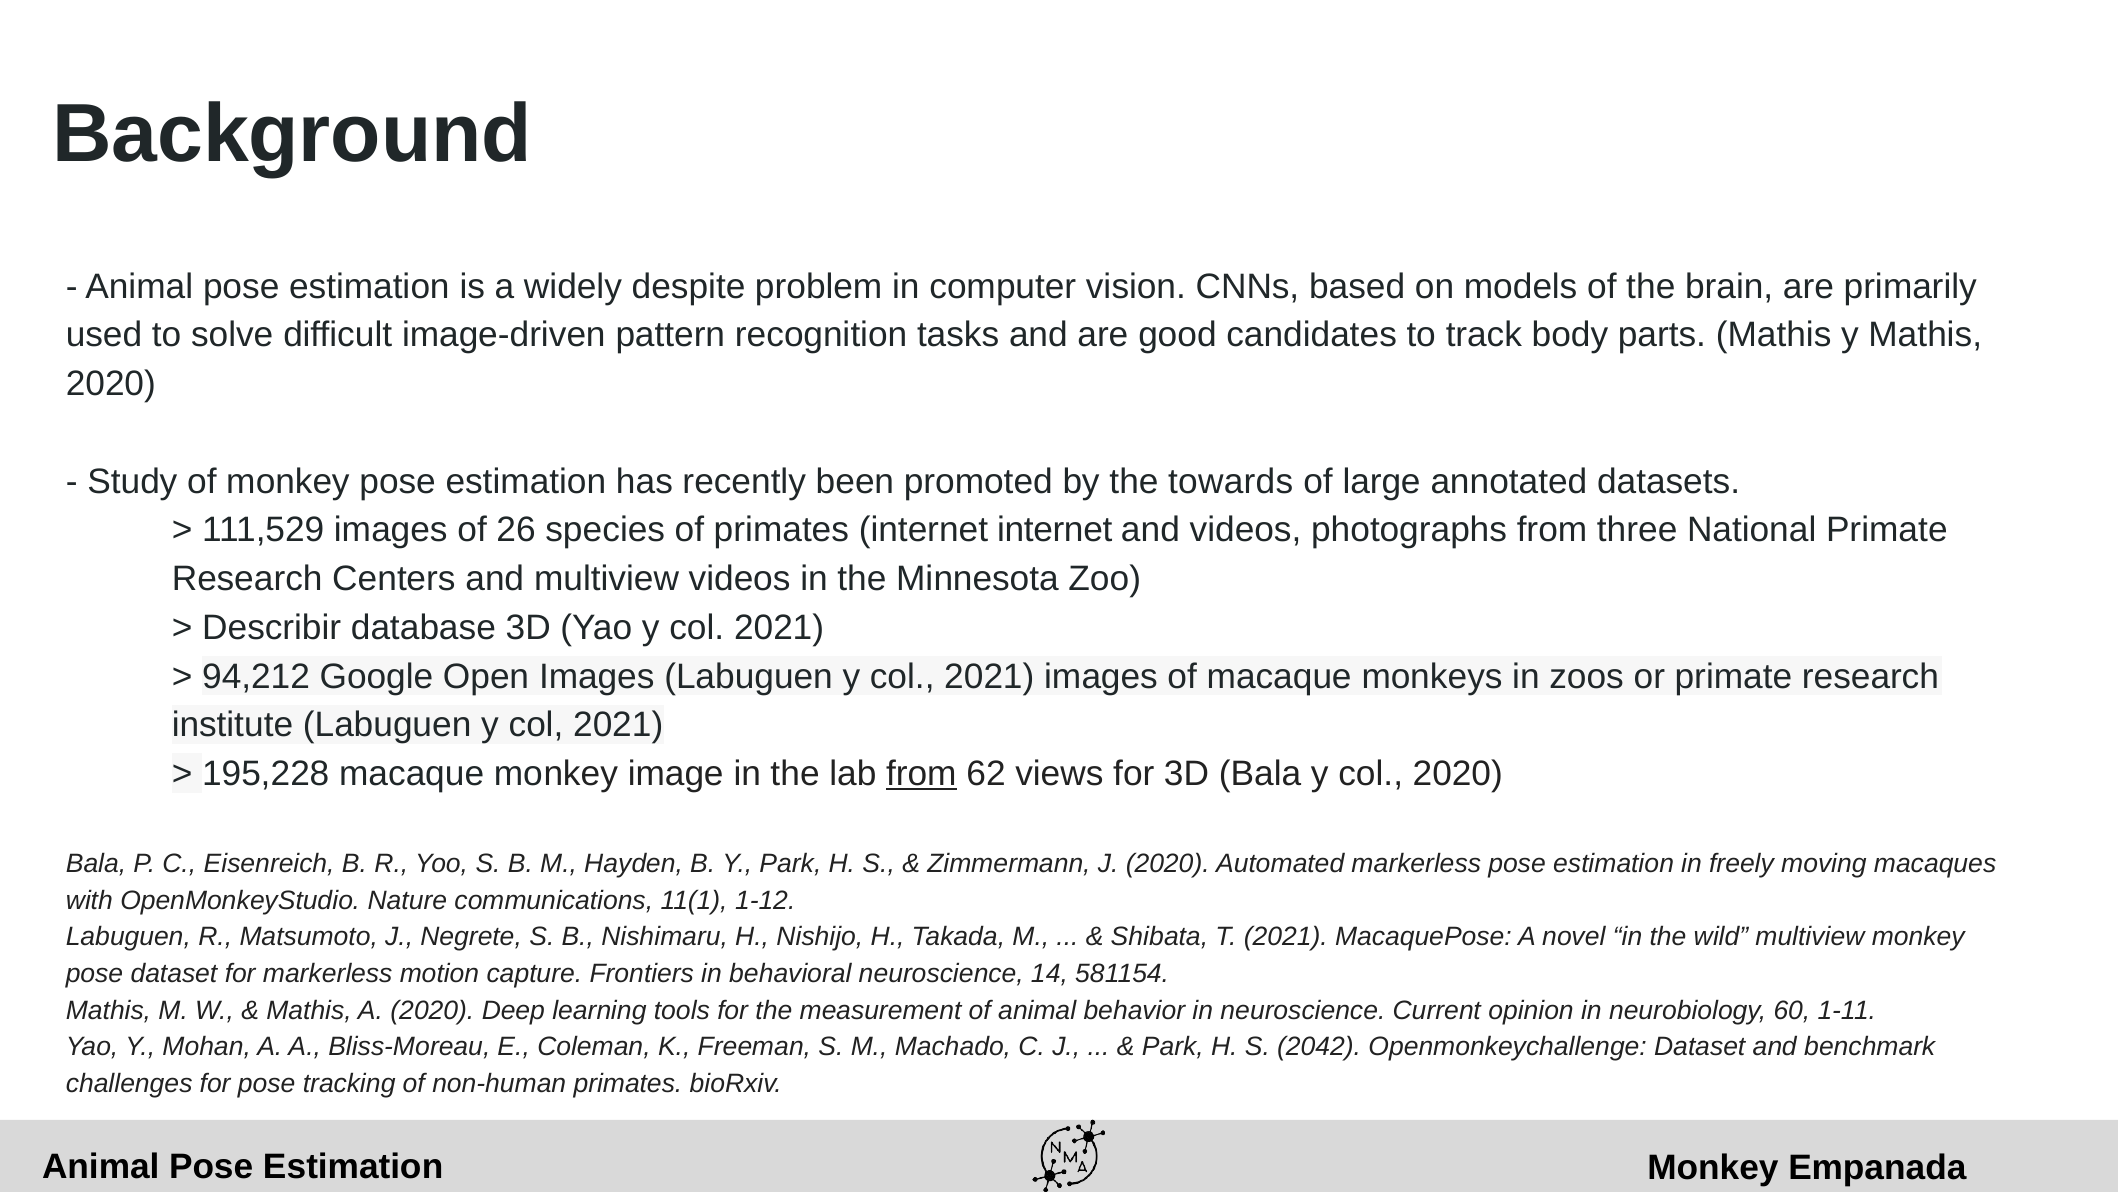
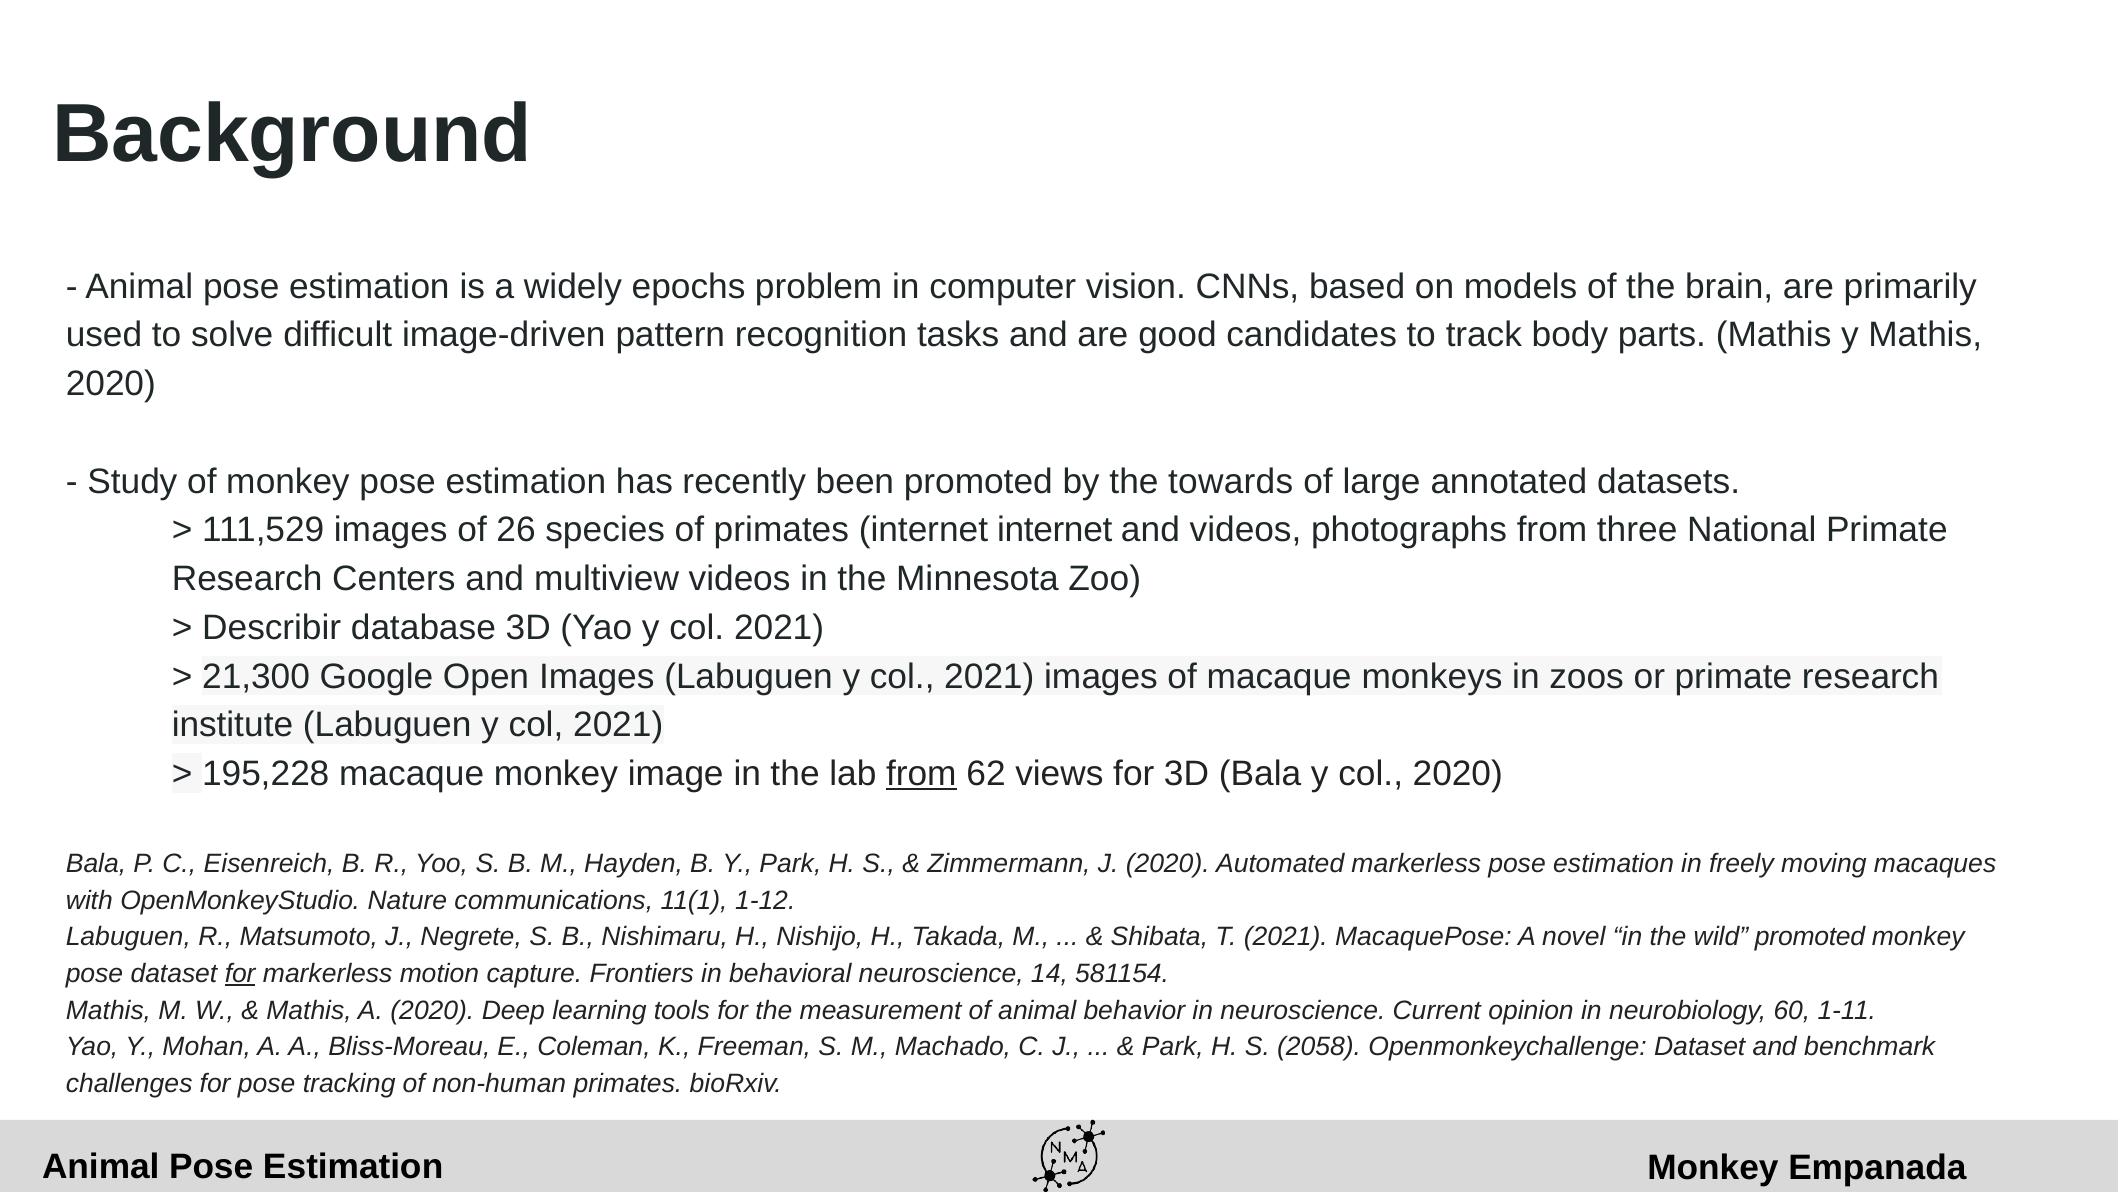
despite: despite -> epochs (689, 286)
94,212: 94,212 -> 21,300 (256, 676)
wild multiview: multiview -> promoted (1810, 937)
for underline: none -> present (240, 973)
2042: 2042 -> 2058 (1319, 1046)
